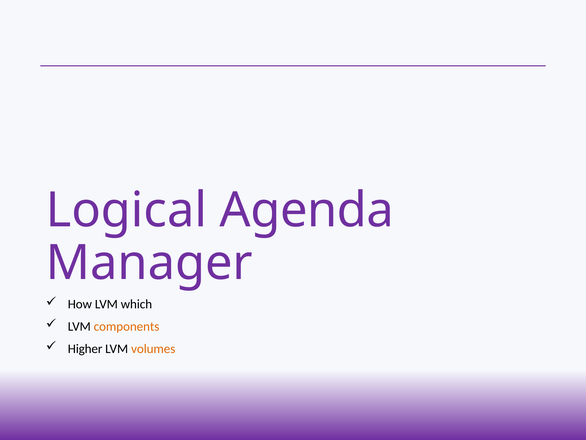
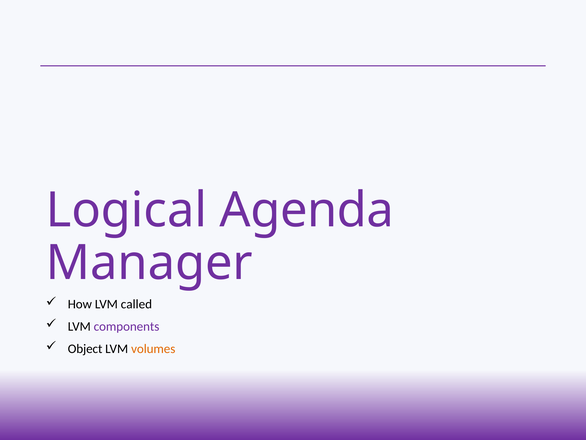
which: which -> called (136, 304)
components colour: orange -> purple (127, 326)
Higher: Higher -> Object (85, 348)
